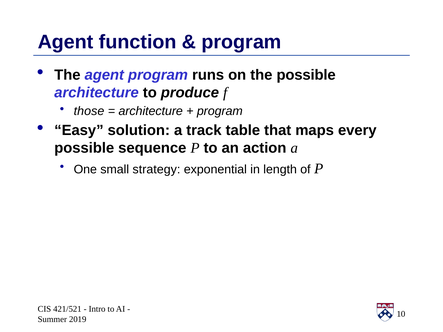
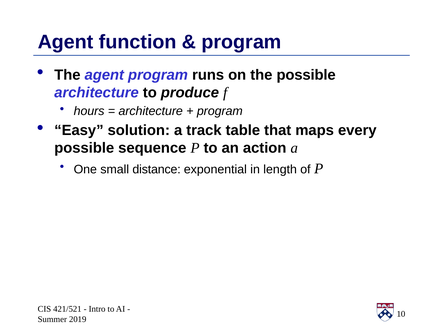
those: those -> hours (89, 111)
strategy: strategy -> distance (157, 170)
